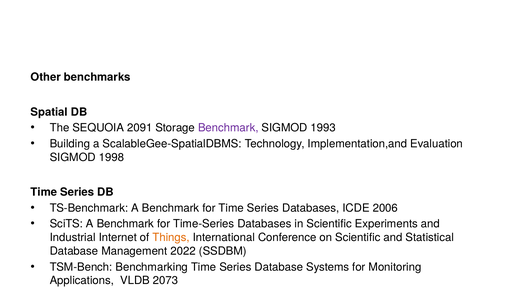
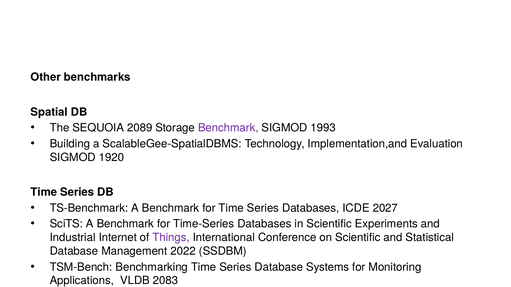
2091: 2091 -> 2089 (140, 128)
1998: 1998 -> 1920 (111, 158)
2006: 2006 -> 2027 (385, 208)
Things colour: orange -> purple (171, 238)
2073: 2073 -> 2083 (166, 281)
